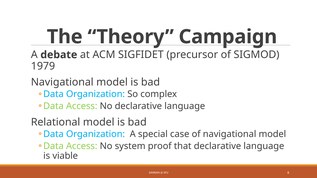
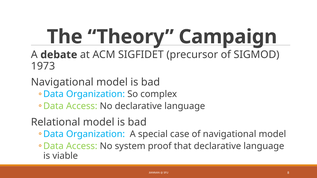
1979: 1979 -> 1973 (43, 66)
